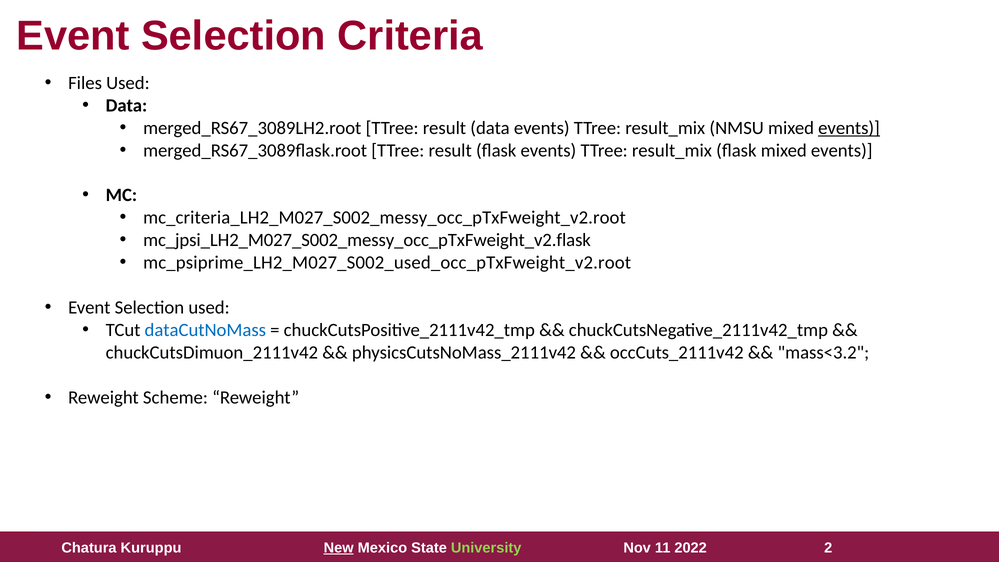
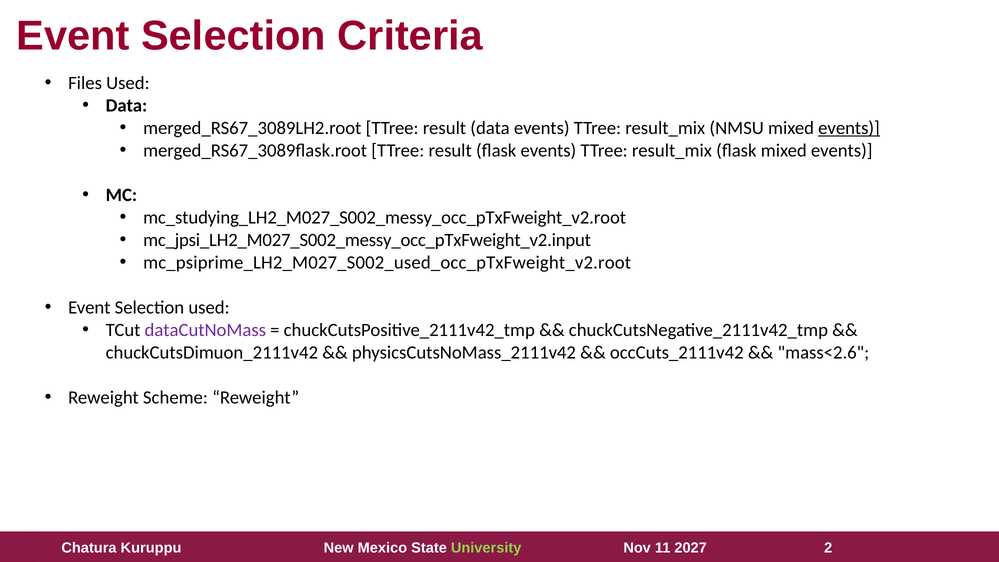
mc_criteria_LH2_M027_S002_messy_occ_pTxFweight_v2.root: mc_criteria_LH2_M027_S002_messy_occ_pTxFweight_v2.root -> mc_studying_LH2_M027_S002_messy_occ_pTxFweight_v2.root (385, 218)
mc_jpsi_LH2_M027_S002_messy_occ_pTxFweight_v2.flask: mc_jpsi_LH2_M027_S002_messy_occ_pTxFweight_v2.flask -> mc_jpsi_LH2_M027_S002_messy_occ_pTxFweight_v2.input (367, 240)
dataCutNoMass colour: blue -> purple (205, 330)
mass<3.2: mass<3.2 -> mass<2.6 (823, 353)
New underline: present -> none (339, 548)
2022: 2022 -> 2027 (691, 548)
